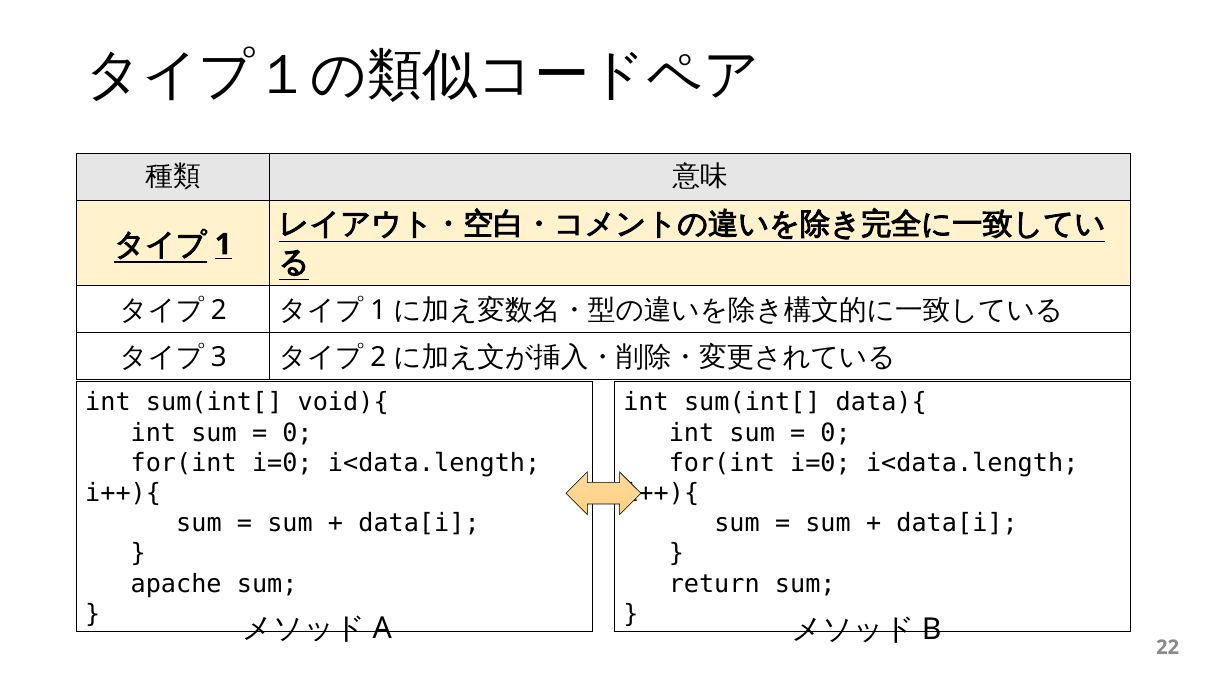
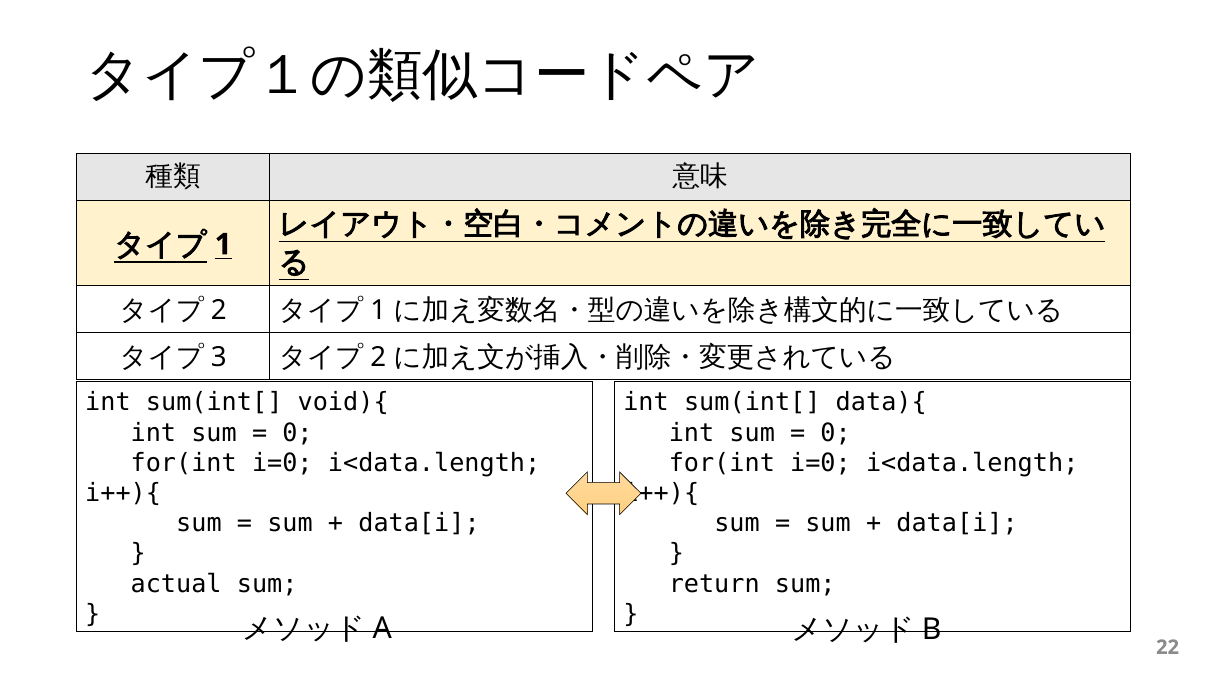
apache: apache -> actual (176, 584)
